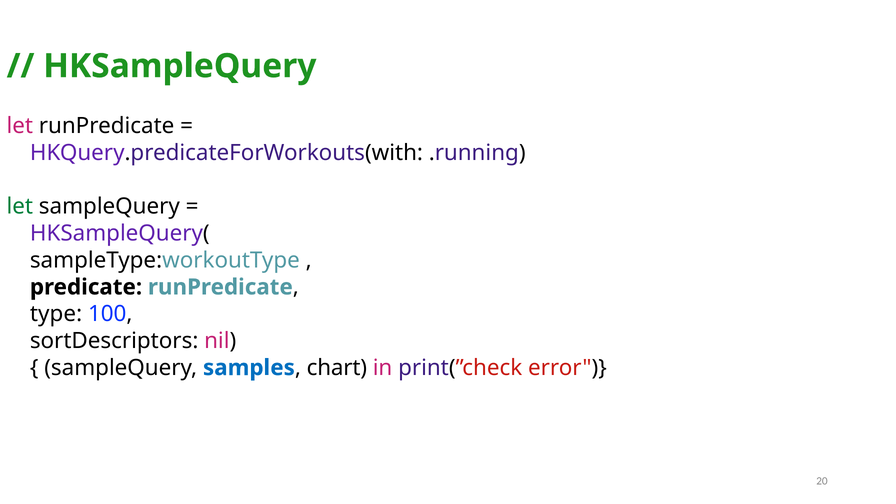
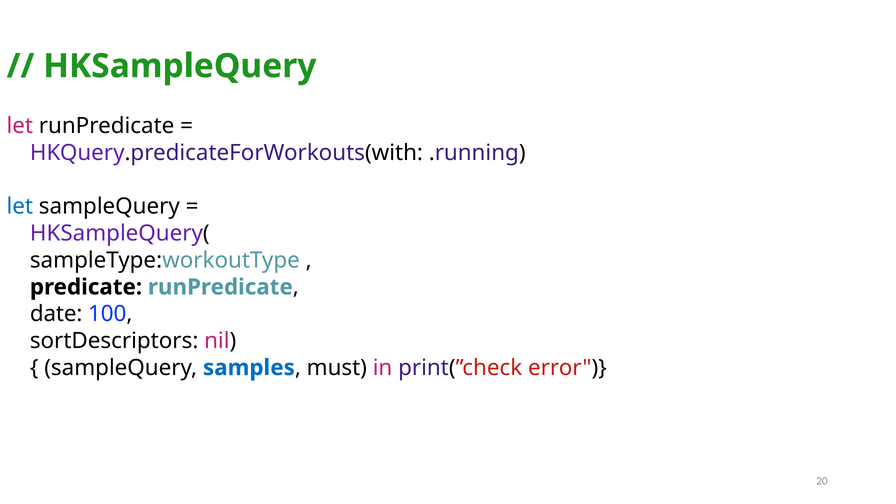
let colour: green -> blue (20, 206)
type: type -> date (56, 314)
chart: chart -> must (337, 368)
